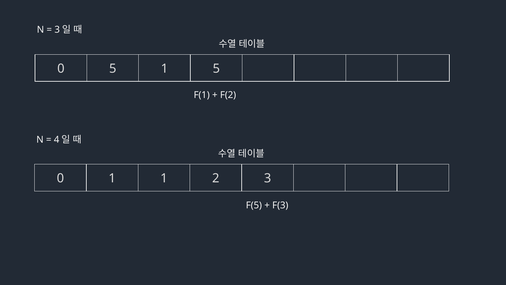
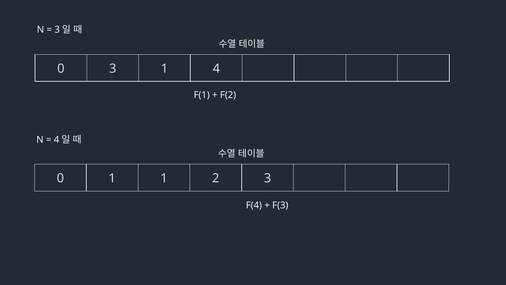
0 5: 5 -> 3 (113, 68)
1 5: 5 -> 4 (216, 68)
F(5: F(5 -> F(4 (254, 205)
